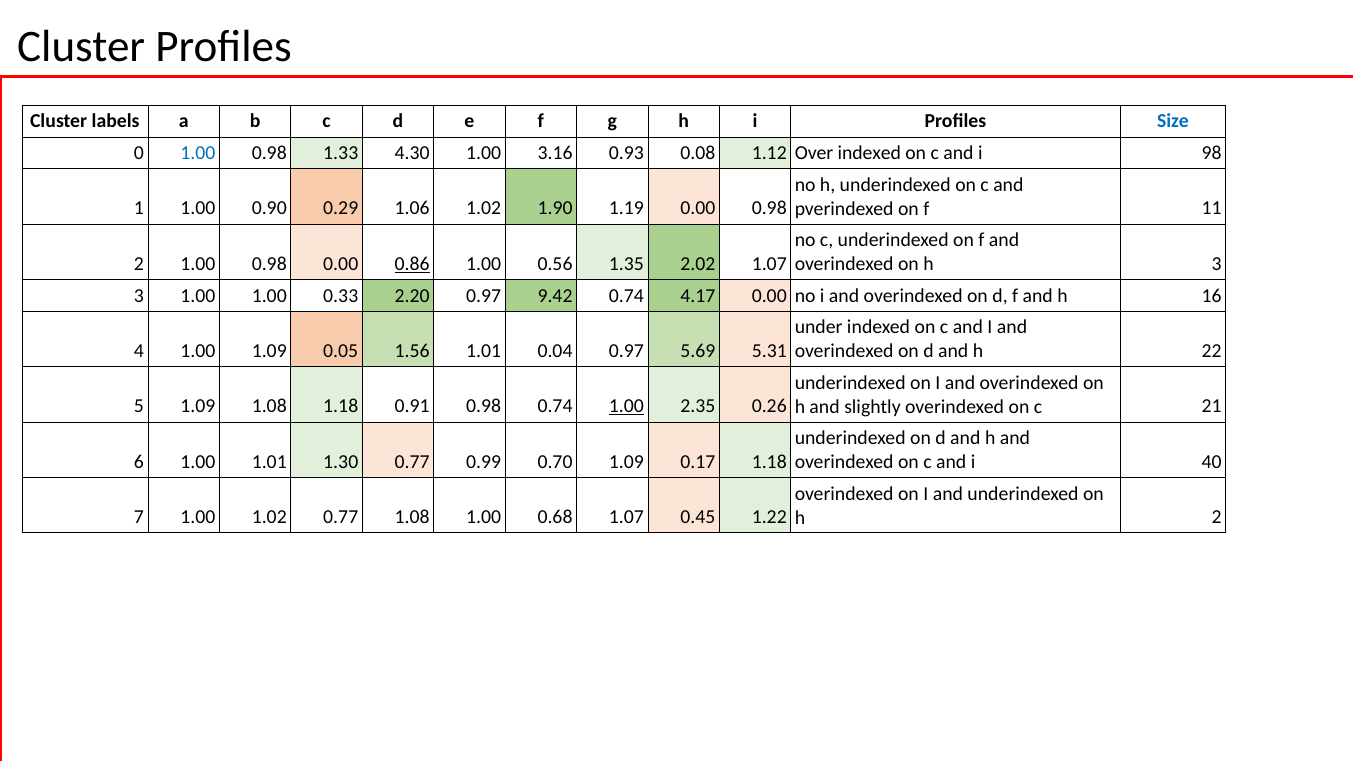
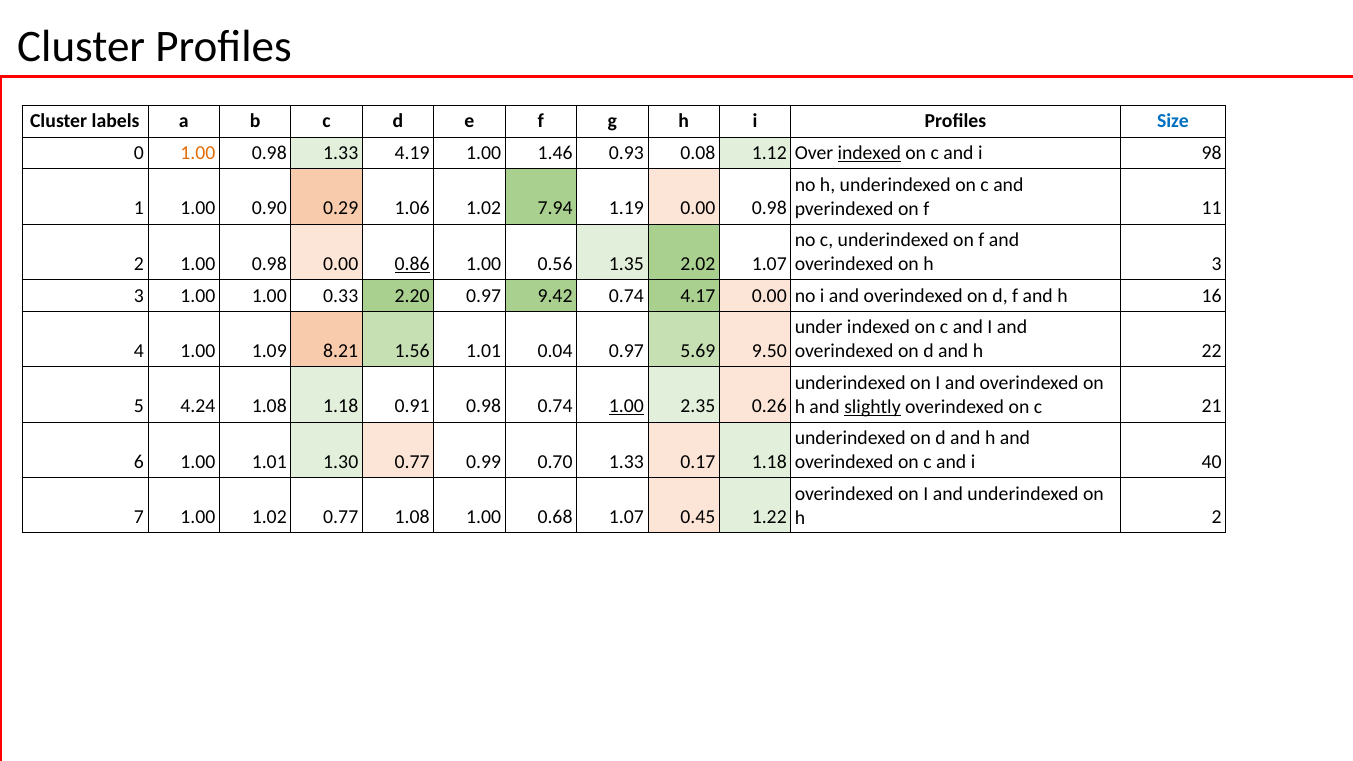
1.00 colour: blue -> orange (198, 153)
4.30: 4.30 -> 4.19 (412, 153)
3.16: 3.16 -> 1.46 (555, 153)
indexed underline: none -> present (869, 153)
1.90: 1.90 -> 7.94 (555, 208)
0.05: 0.05 -> 8.21 (341, 351)
5.31: 5.31 -> 9.50 (769, 351)
5 1.09: 1.09 -> 4.24 (198, 406)
slightly underline: none -> present (872, 407)
0.70 1.09: 1.09 -> 1.33 (626, 462)
